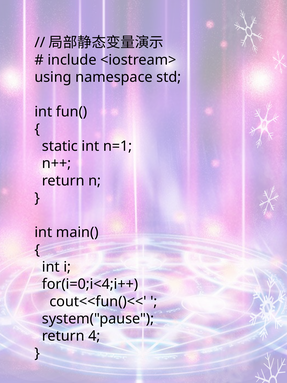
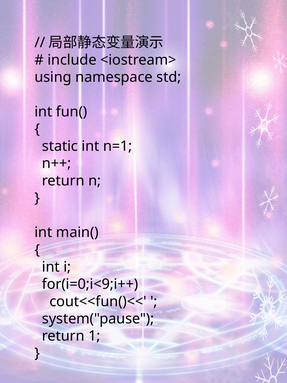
for(i=0;i<4;i++: for(i=0;i<4;i++ -> for(i=0;i<9;i++ (90, 284)
4: 4 -> 1 (94, 336)
